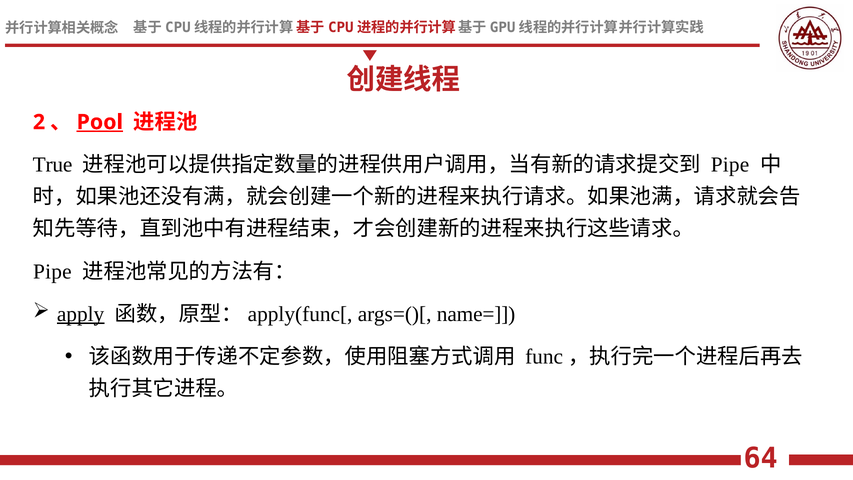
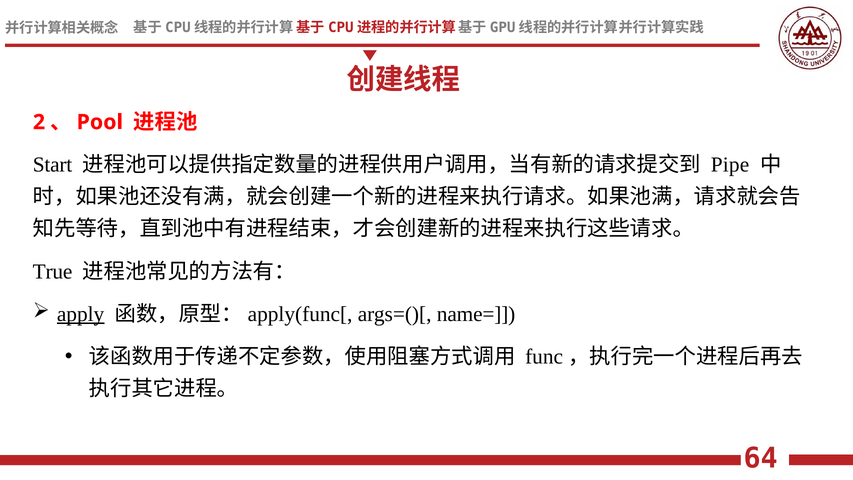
Pool underline: present -> none (100, 122)
True: True -> Start (53, 165)
Pipe: Pipe -> True (53, 271)
